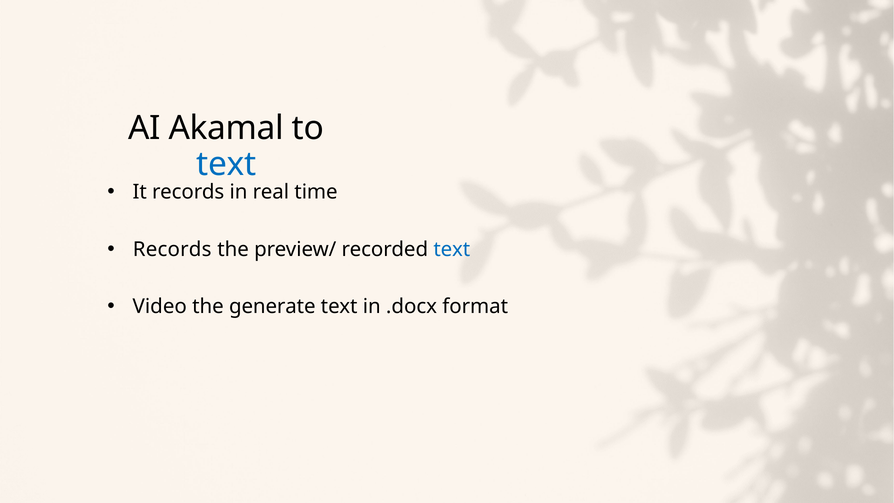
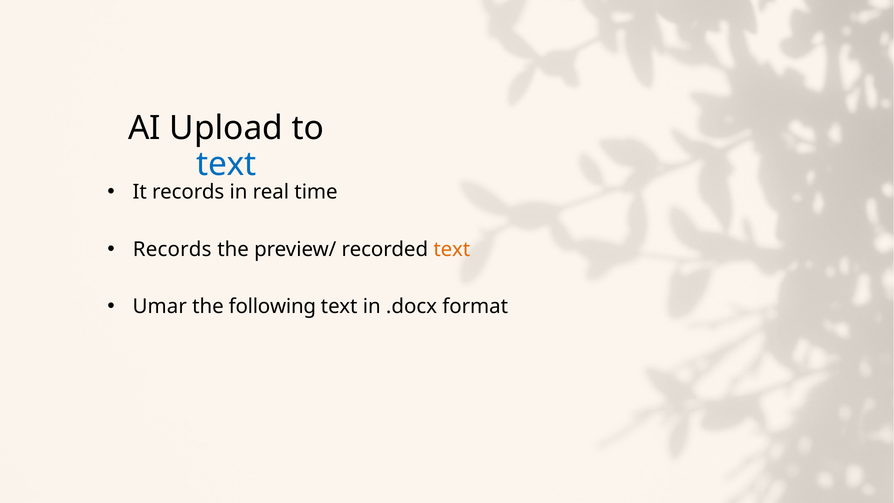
Akamal: Akamal -> Upload (226, 128)
text colour: blue -> orange (452, 249)
Video: Video -> Umar (160, 307)
generate: generate -> following (272, 307)
